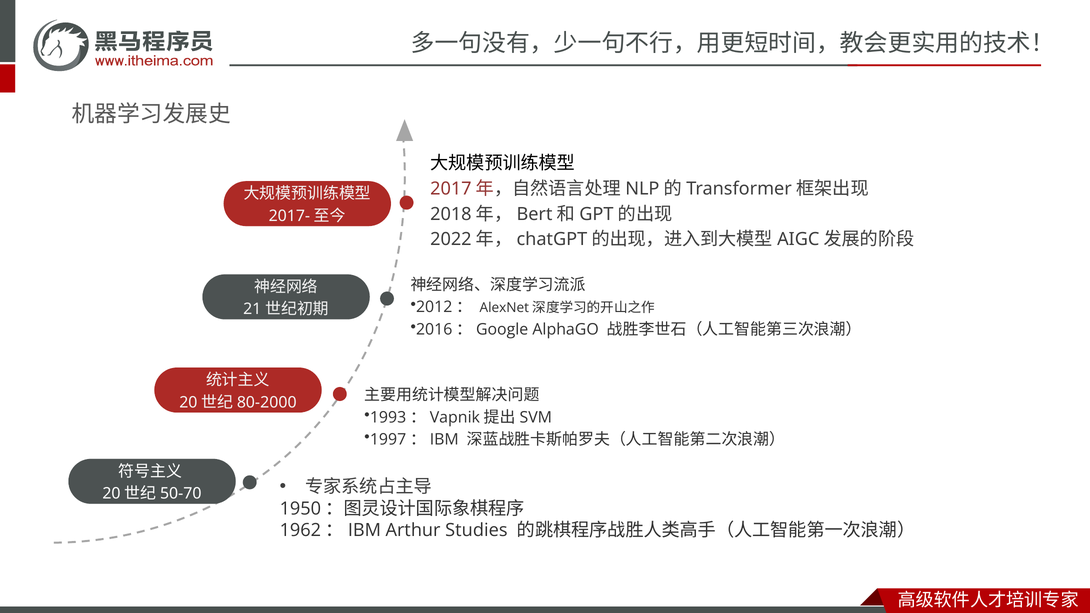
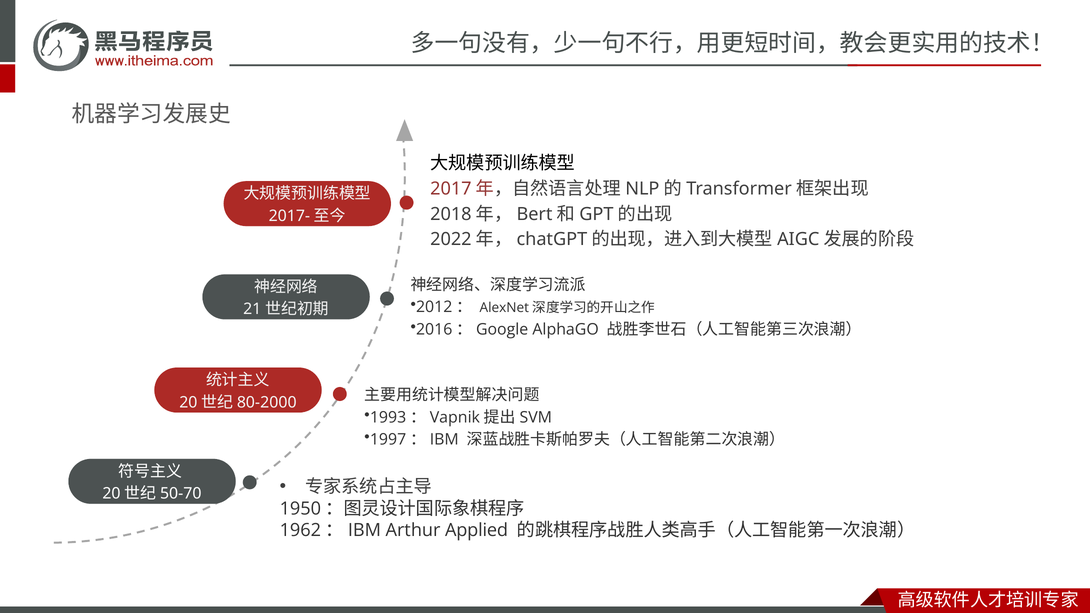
Studies: Studies -> Applied (477, 530)
